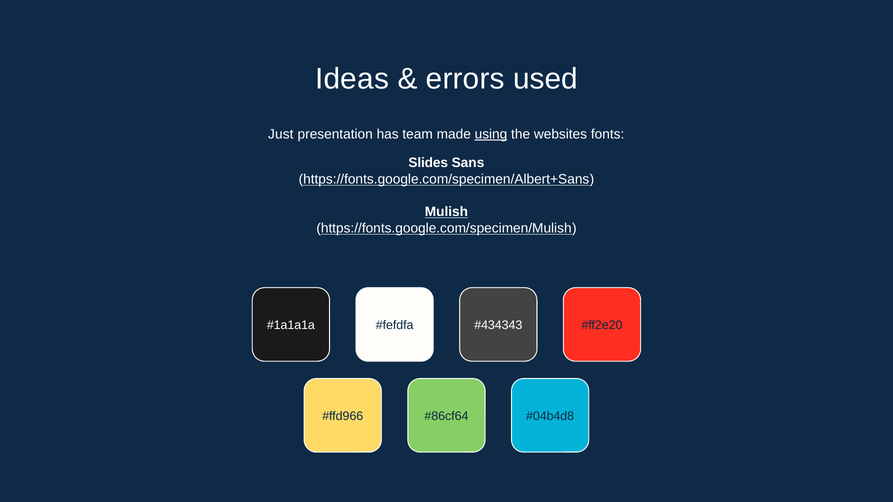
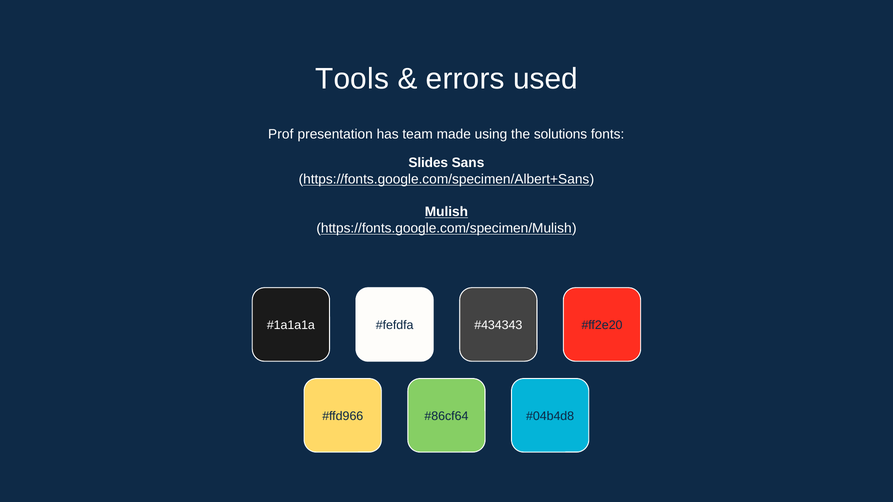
Ideas: Ideas -> Tools (352, 79)
Just: Just -> Prof (281, 134)
using underline: present -> none (491, 134)
websites: websites -> solutions (561, 134)
